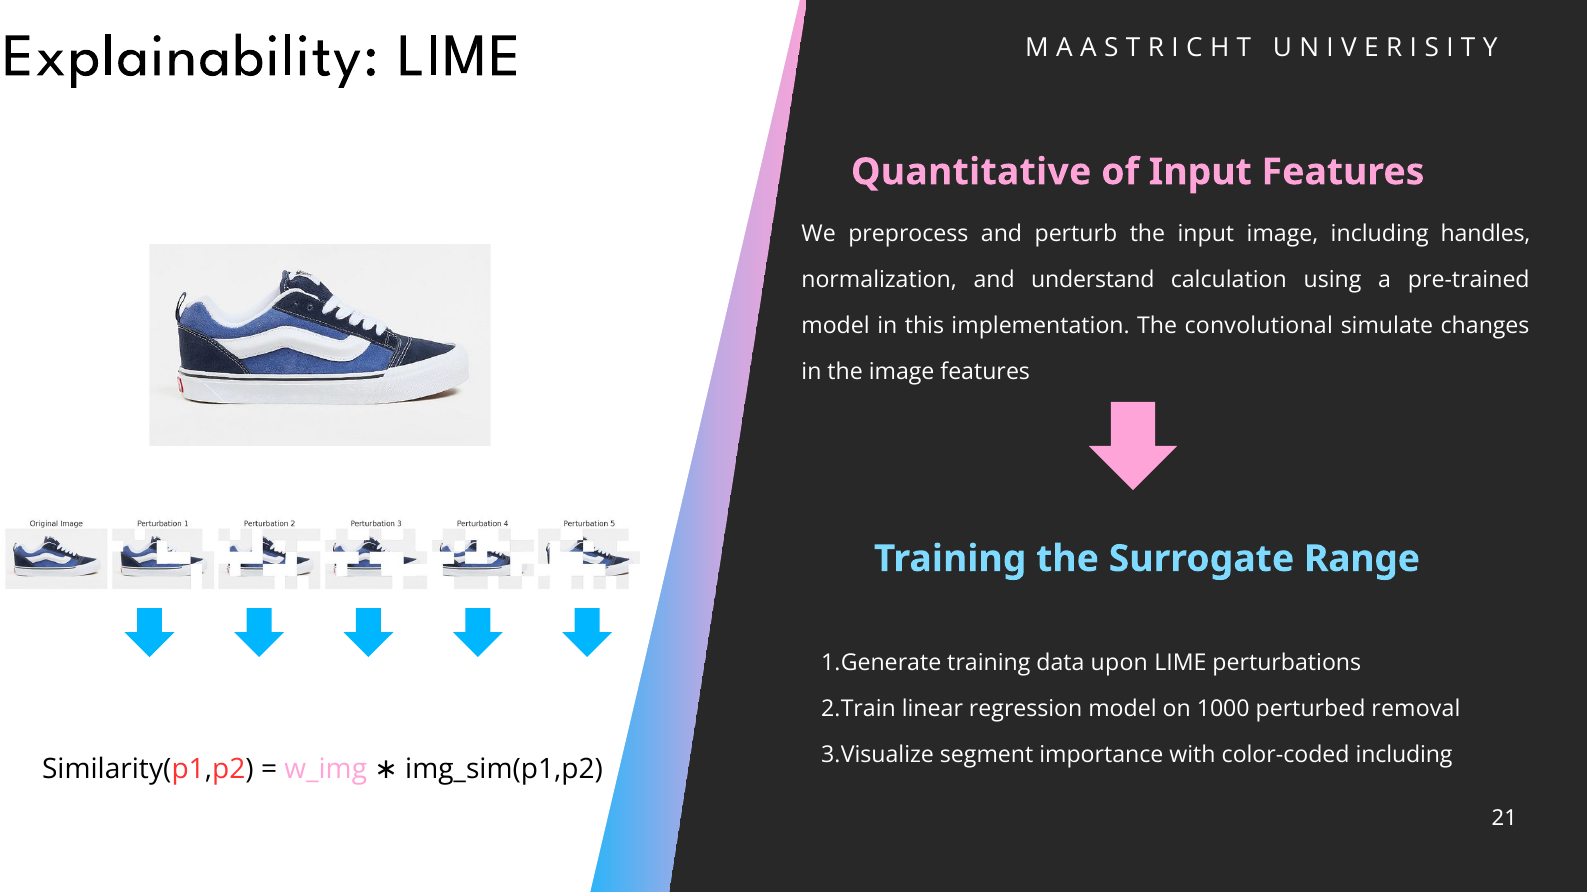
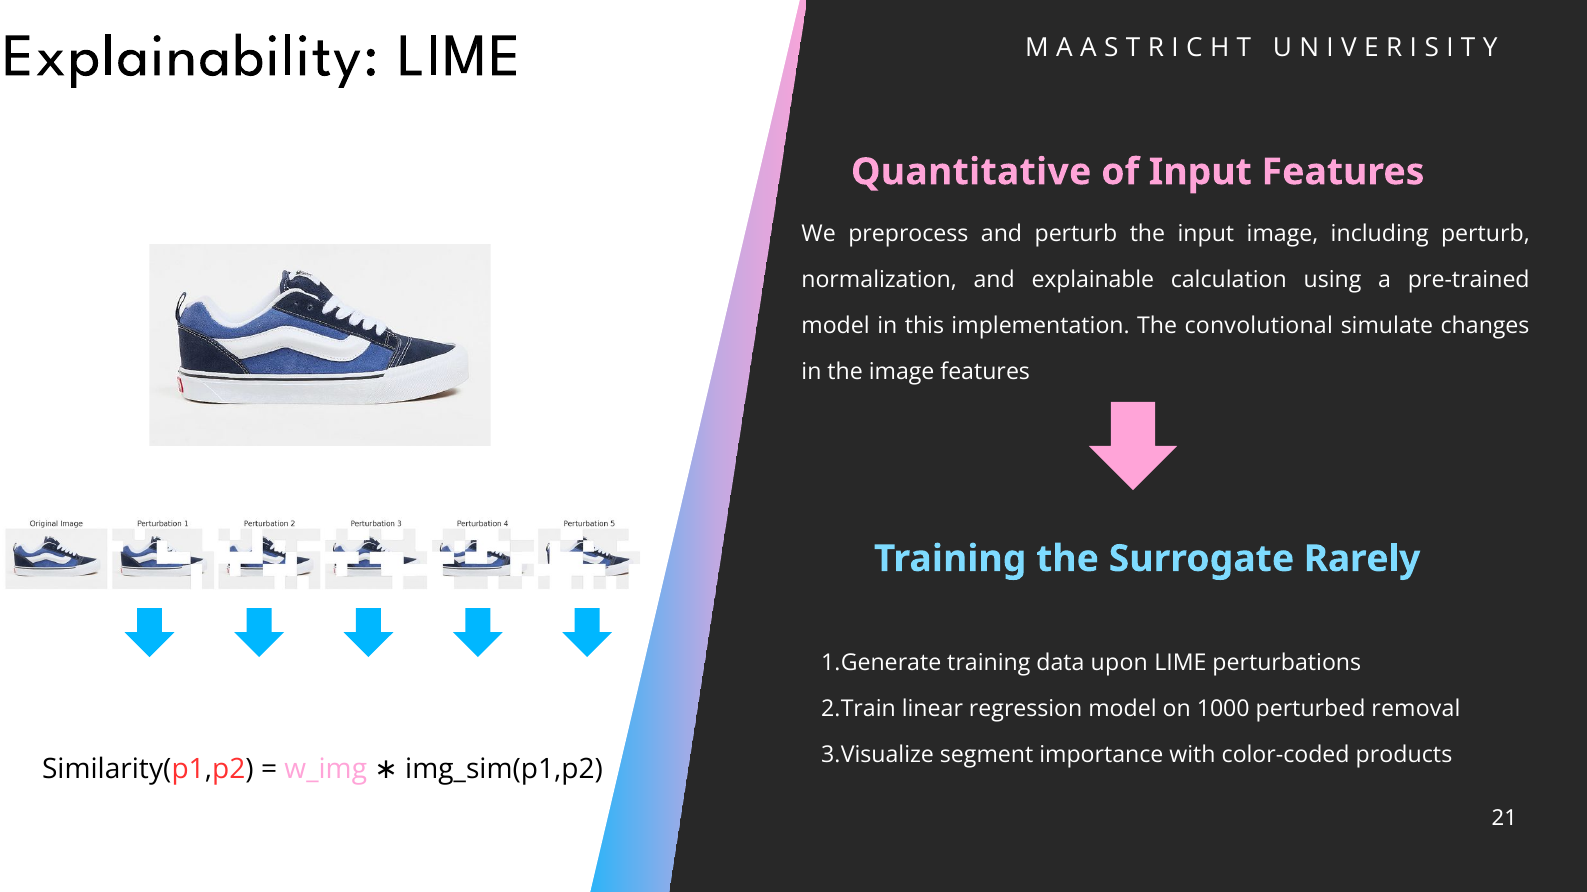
including handles: handles -> perturb (1485, 234)
understand: understand -> explainable (1093, 280)
Range: Range -> Rarely (1362, 559)
color-coded including: including -> products (1404, 756)
